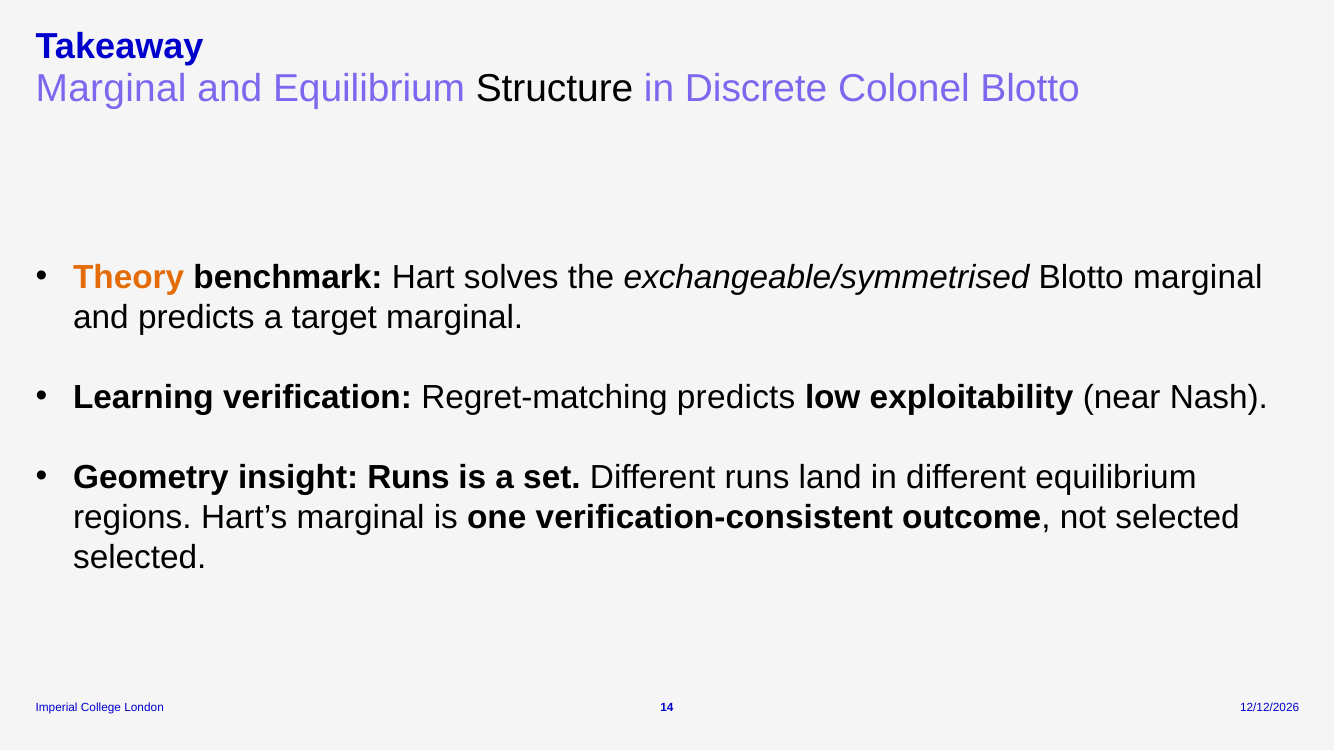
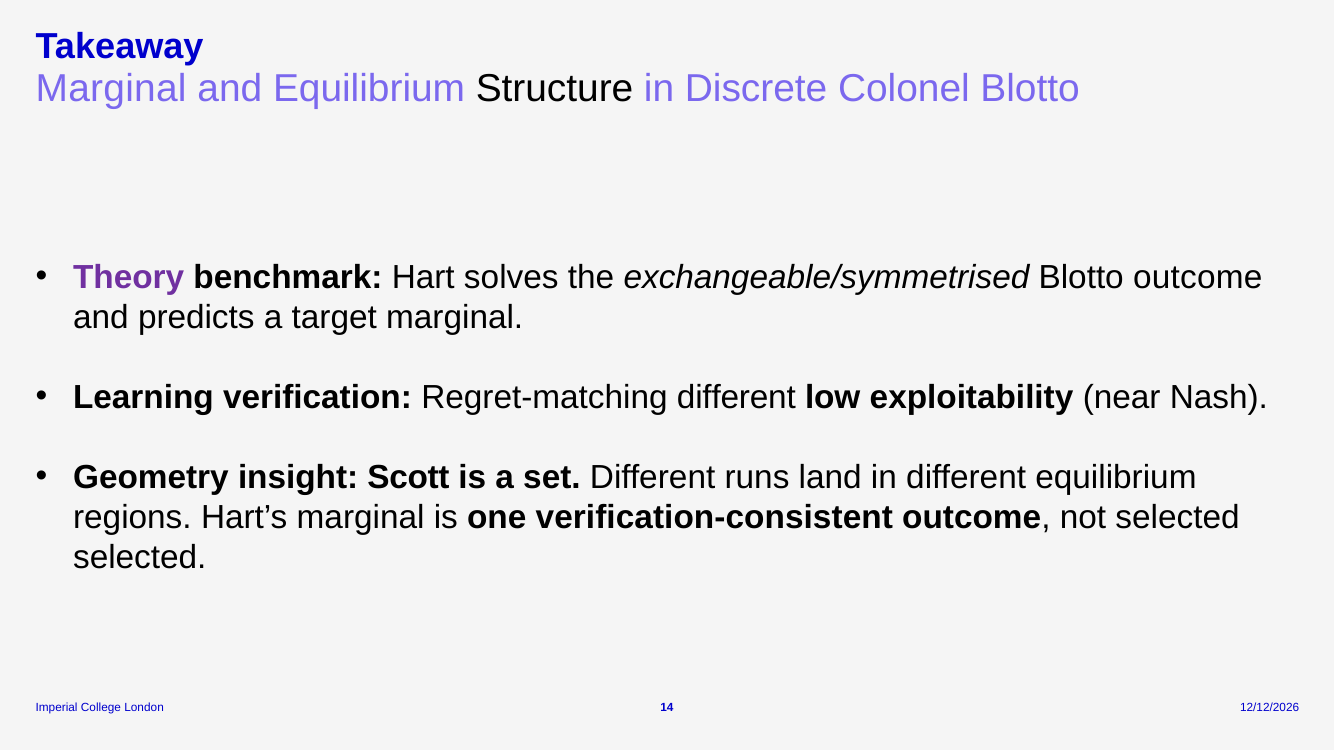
Theory colour: orange -> purple (129, 277)
Blotto marginal: marginal -> outcome (1198, 277)
Regret-matching predicts: predicts -> different (736, 397)
insight Runs: Runs -> Scott (408, 477)
